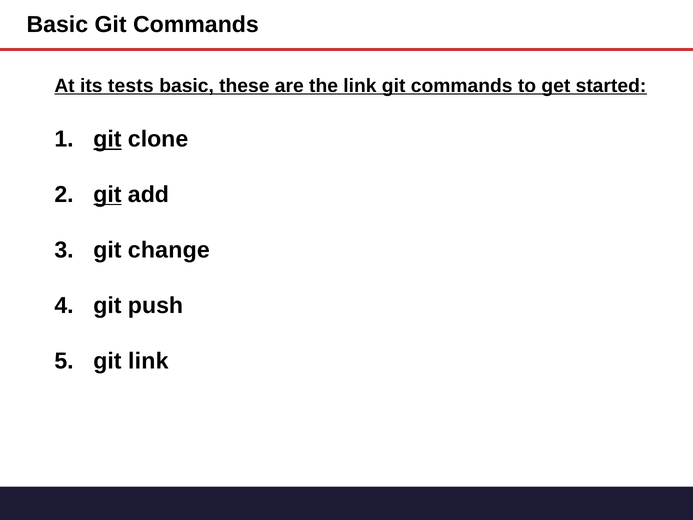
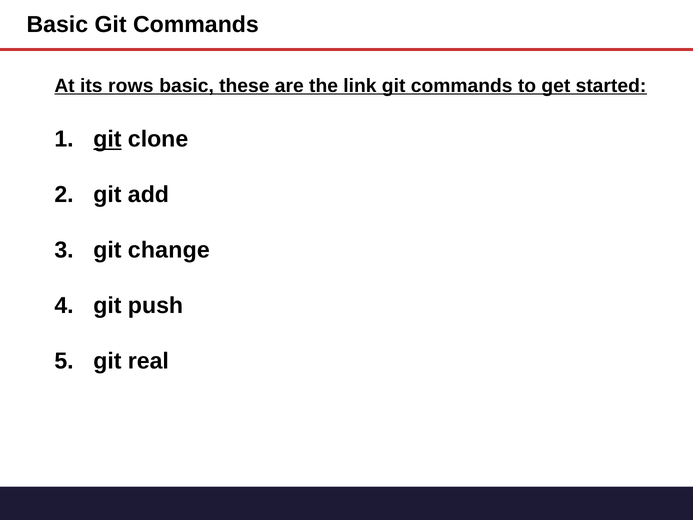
tests: tests -> rows (131, 86)
git underline: present -> none (107, 195)
git link: link -> real (148, 361)
